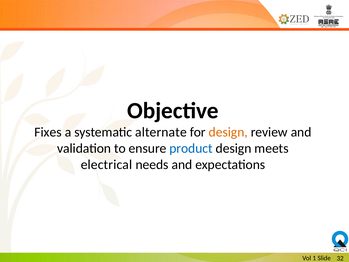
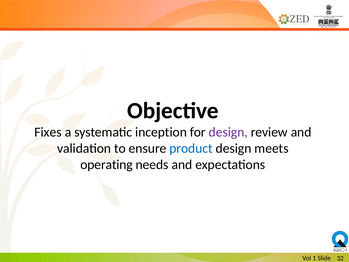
alternate: alternate -> inception (161, 132)
design colour: orange -> purple (228, 132)
electrical: electrical -> operating (107, 165)
